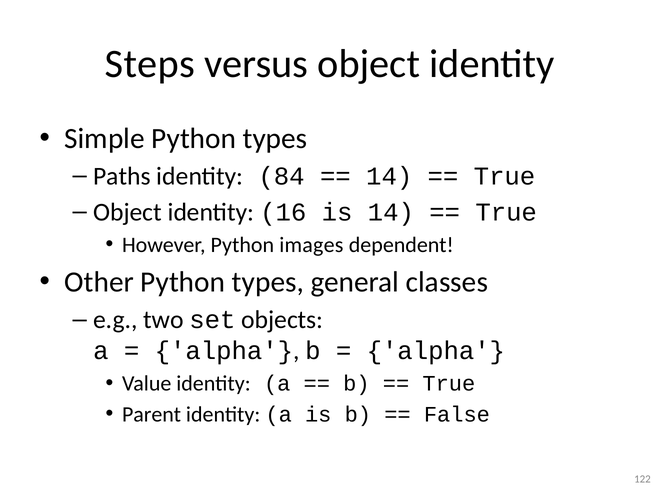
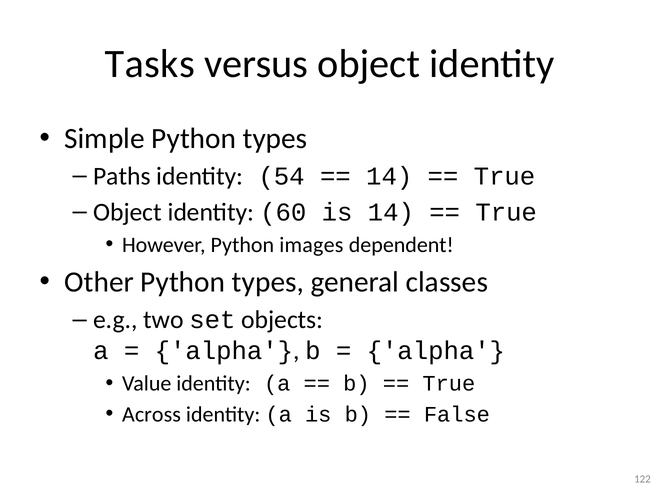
Steps: Steps -> Tasks (150, 64)
84: 84 -> 54 (282, 176)
16: 16 -> 60 (283, 212)
Parent: Parent -> Across (152, 414)
